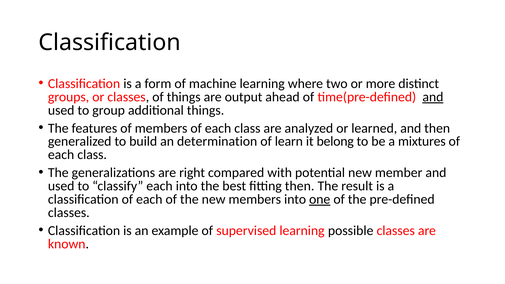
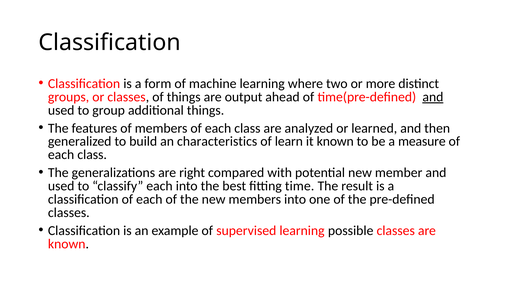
determination: determination -> characteristics (217, 141)
it belong: belong -> known (335, 141)
mixtures: mixtures -> measure (422, 141)
fitting then: then -> time (300, 186)
one underline: present -> none (320, 199)
